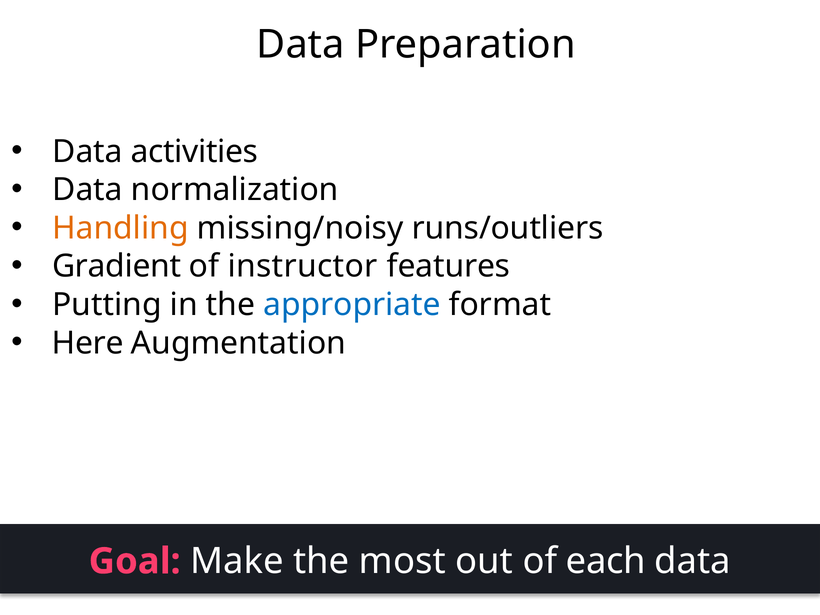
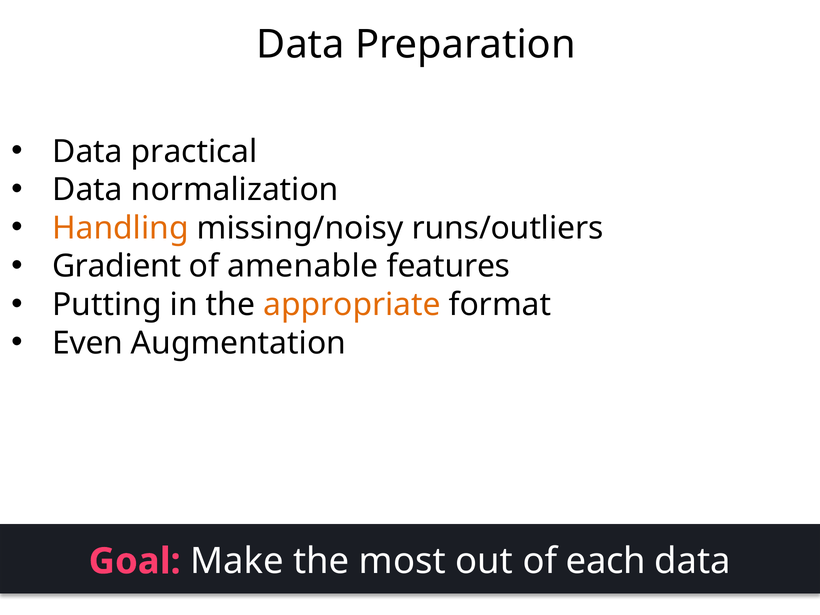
activities: activities -> practical (194, 152)
instructor: instructor -> amenable (303, 266)
appropriate colour: blue -> orange (352, 305)
Here: Here -> Even (88, 343)
